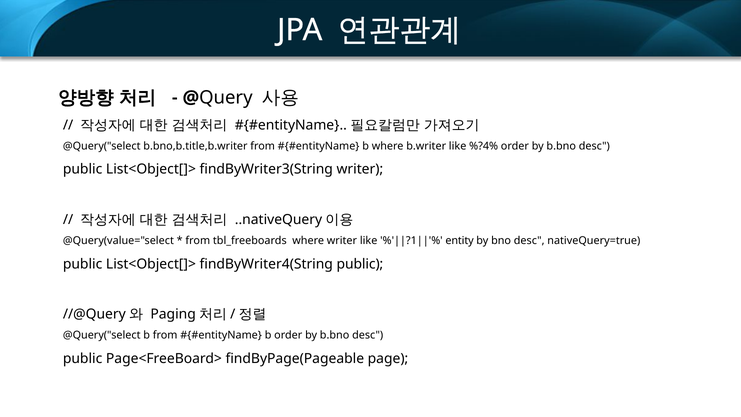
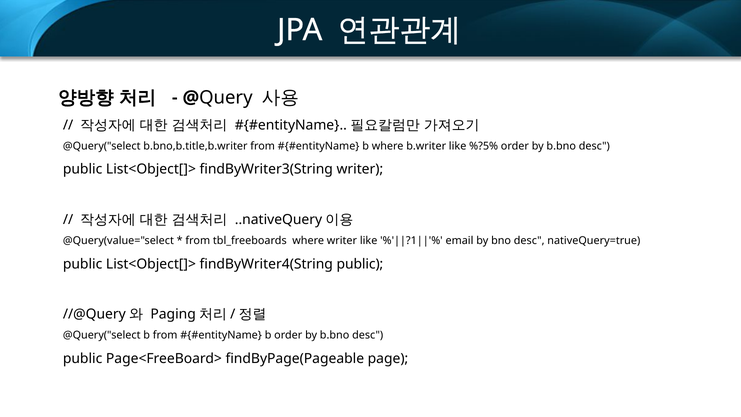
%?4%: %?4% -> %?5% (484, 146)
entity: entity -> email (459, 240)
